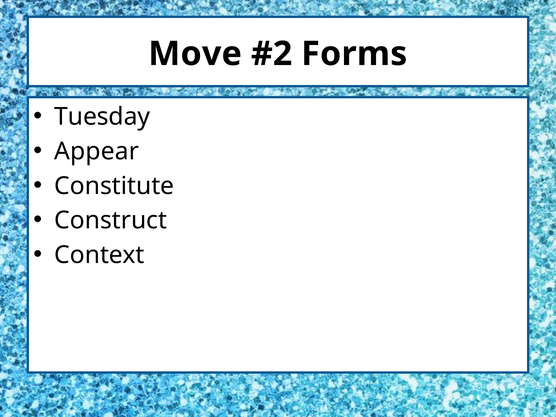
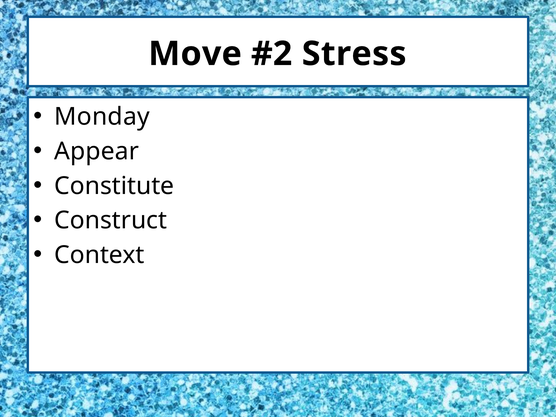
Forms: Forms -> Stress (354, 54)
Tuesday: Tuesday -> Monday (102, 117)
